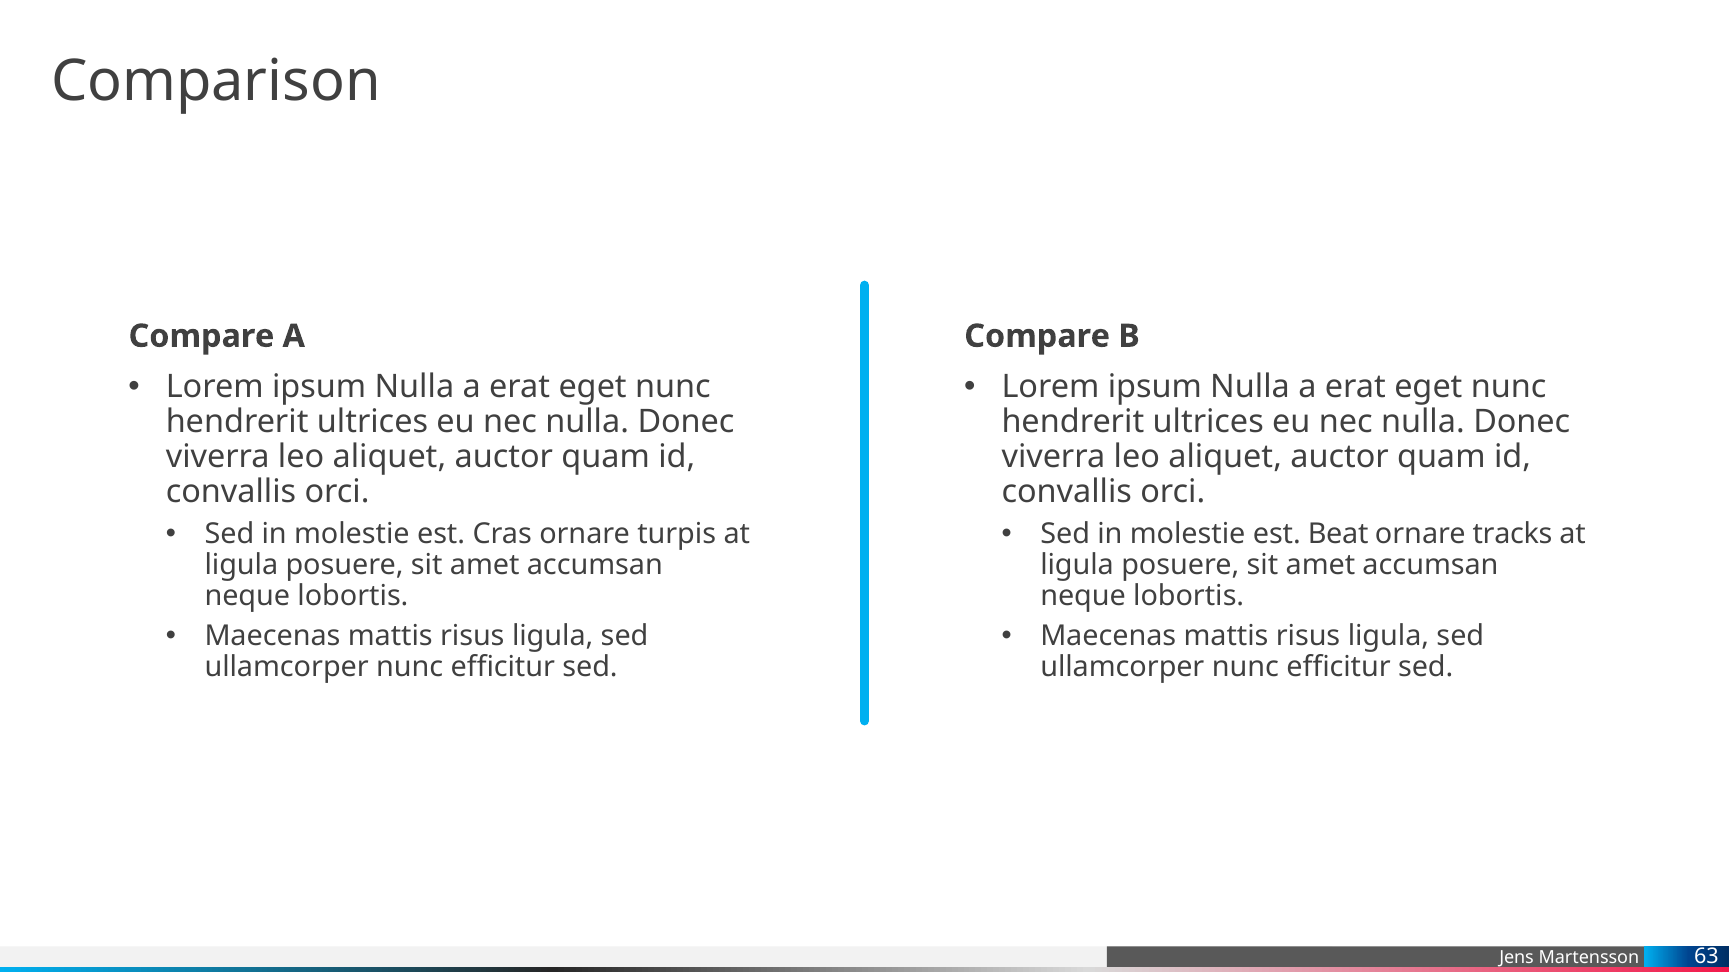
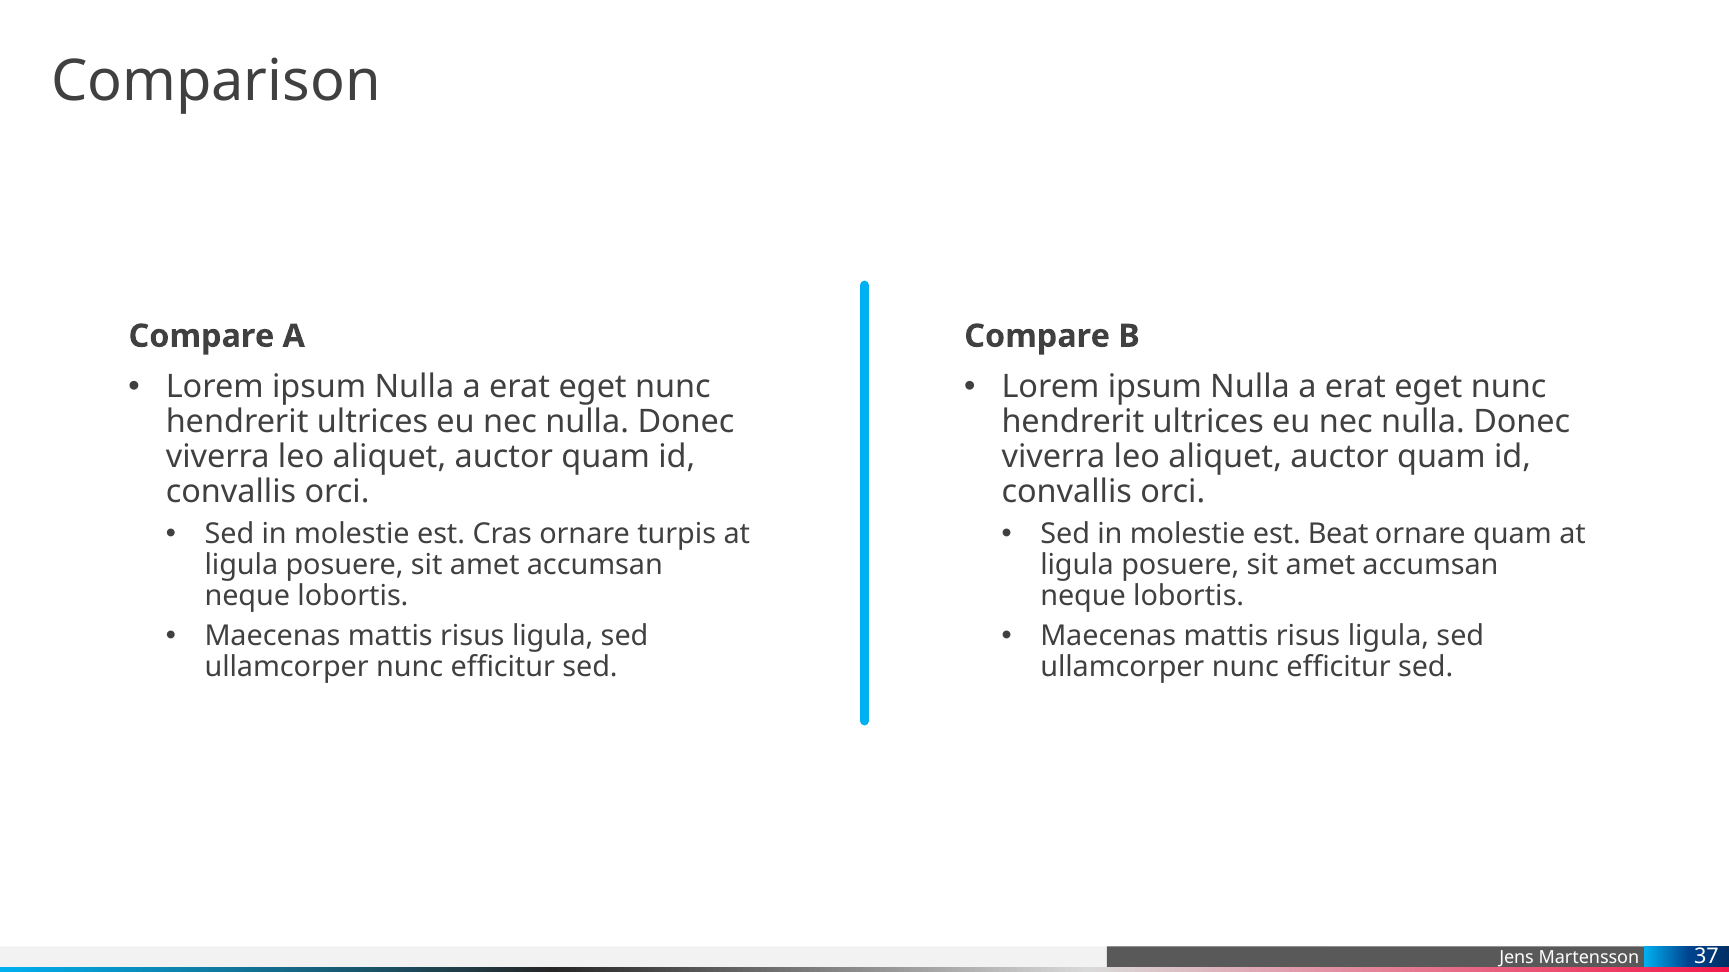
ornare tracks: tracks -> quam (1512, 534)
63: 63 -> 37 (1706, 957)
